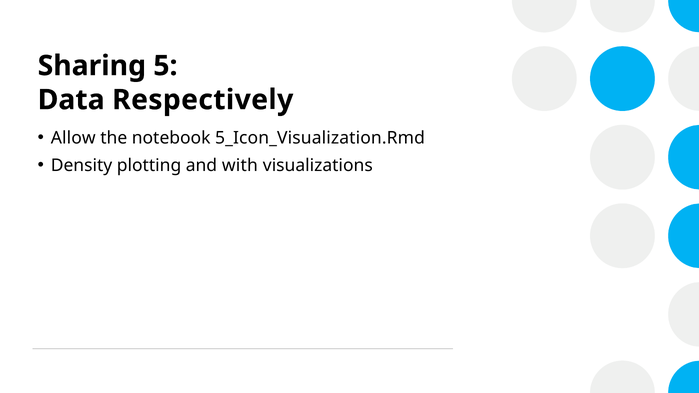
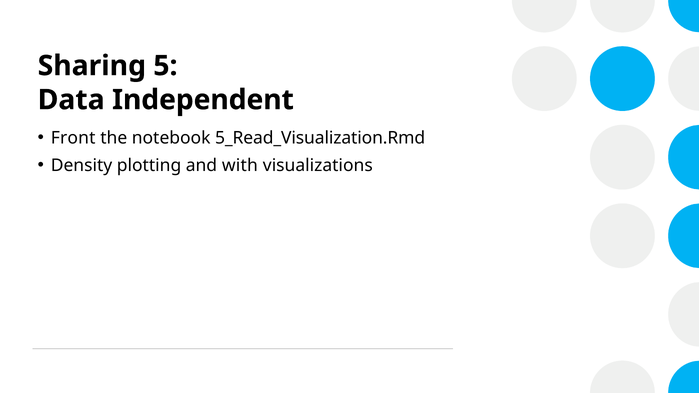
Respectively: Respectively -> Independent (203, 100)
Allow: Allow -> Front (73, 138)
5_Icon_Visualization.Rmd: 5_Icon_Visualization.Rmd -> 5_Read_Visualization.Rmd (320, 138)
